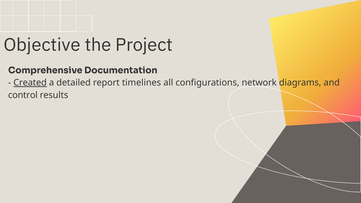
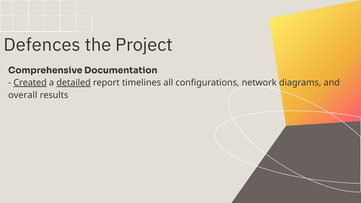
Objective: Objective -> Defences (42, 45)
detailed underline: none -> present (74, 83)
control: control -> overall (23, 95)
